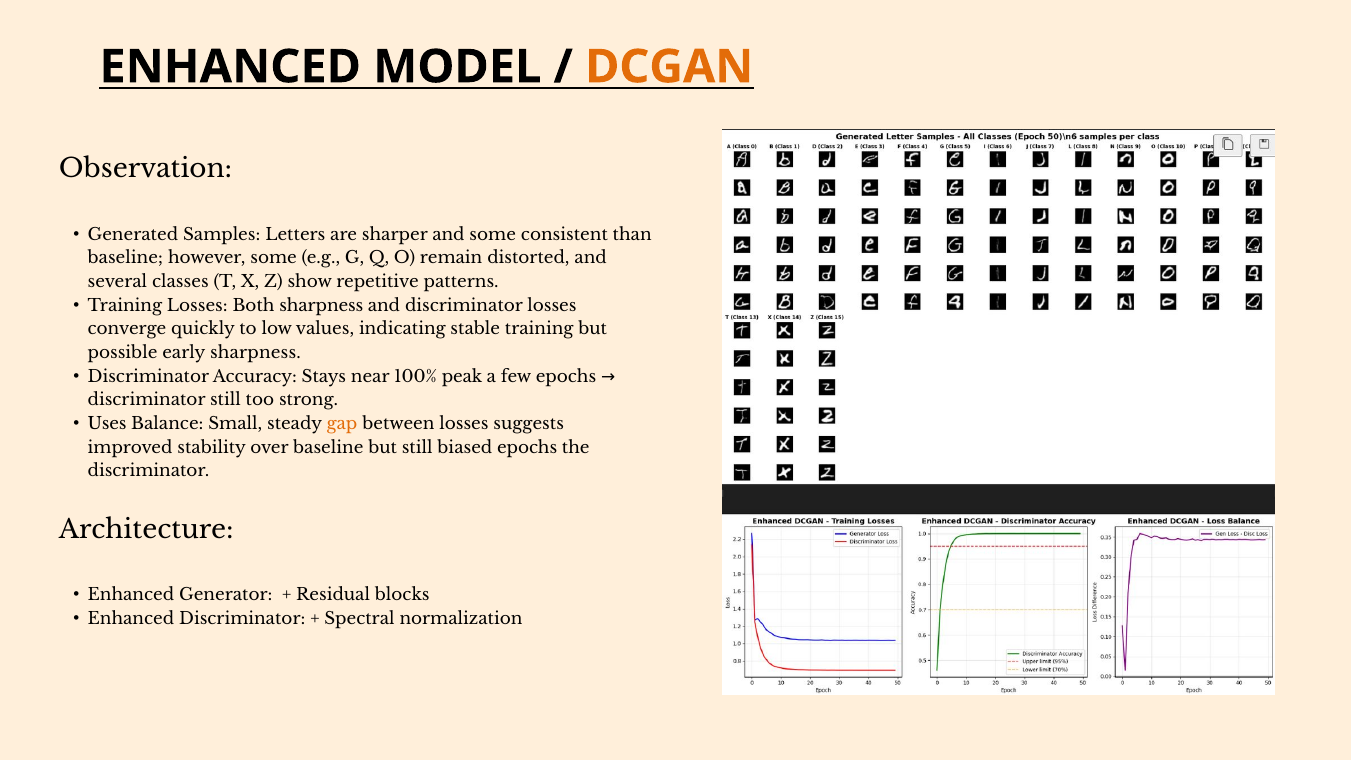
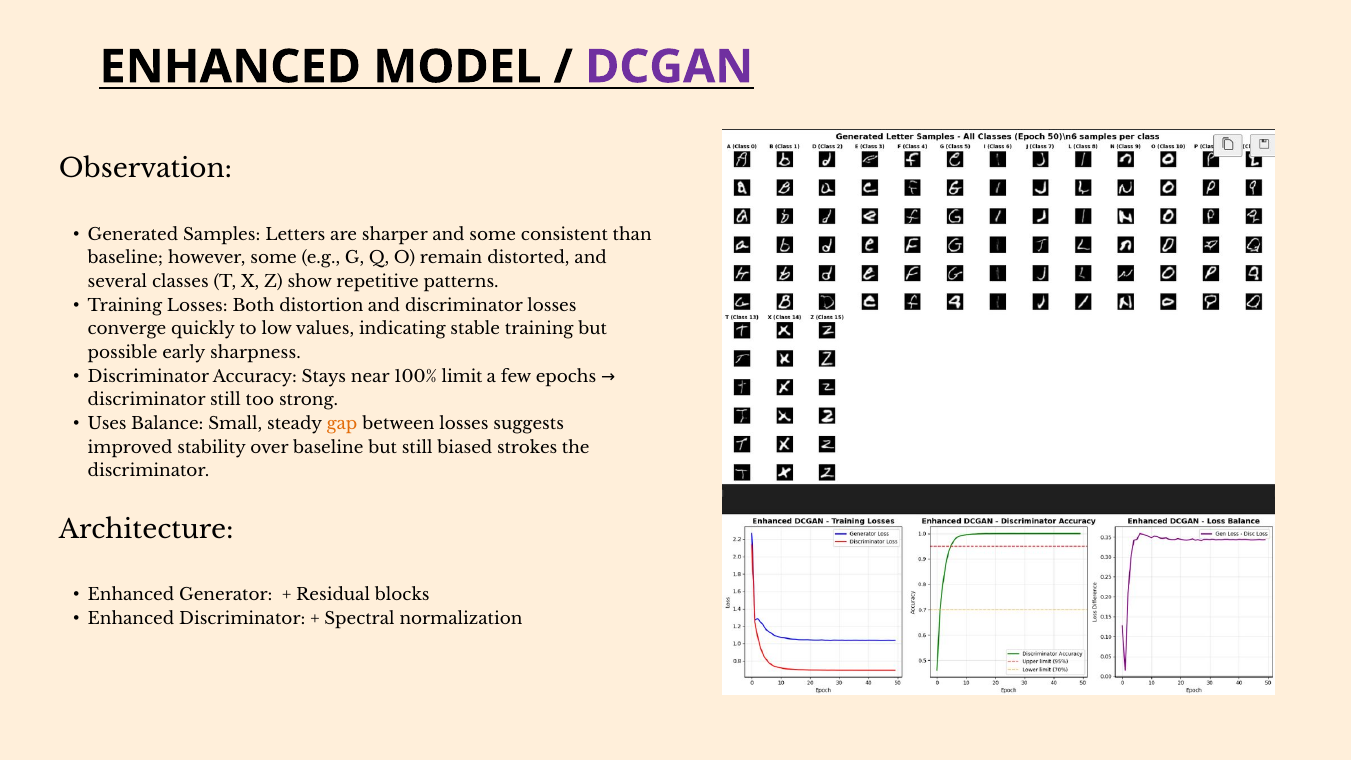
DCGAN colour: orange -> purple (669, 67)
Both sharpness: sharpness -> distortion (321, 306)
peak: peak -> limit (462, 377)
biased epochs: epochs -> strokes (527, 447)
